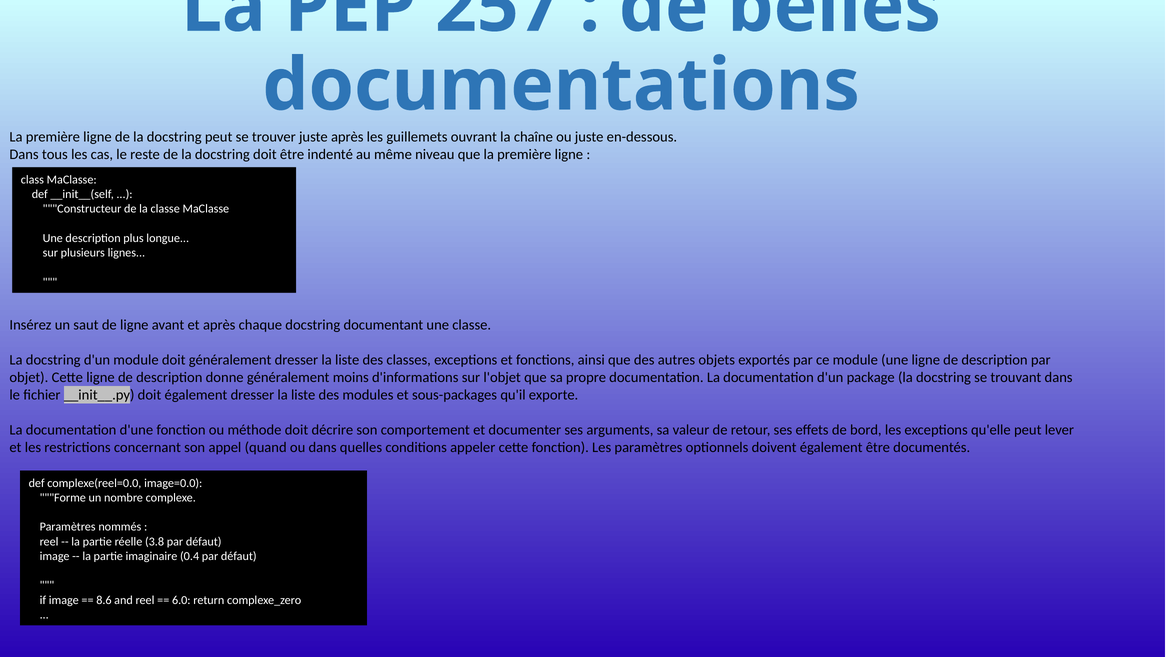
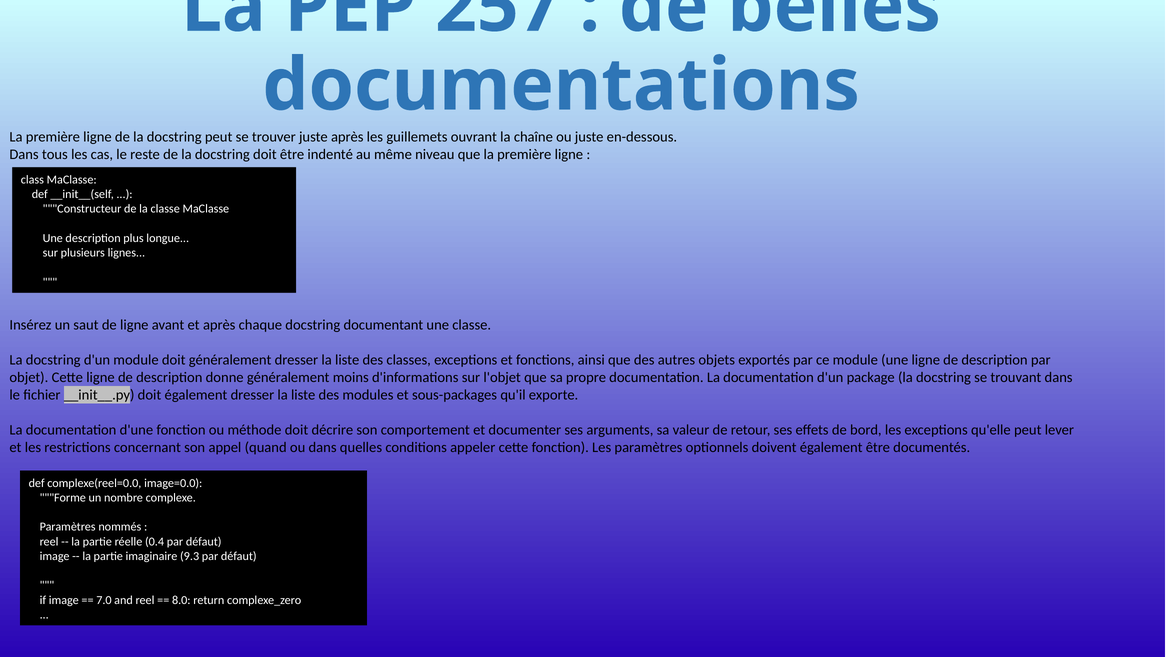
3.8: 3.8 -> 0.4 (155, 542)
0.4: 0.4 -> 9.3 (190, 556)
8.6: 8.6 -> 7.0 (104, 600)
6.0: 6.0 -> 8.0 (181, 600)
